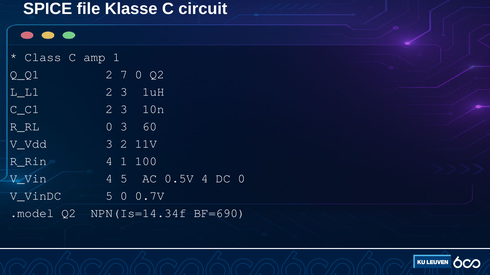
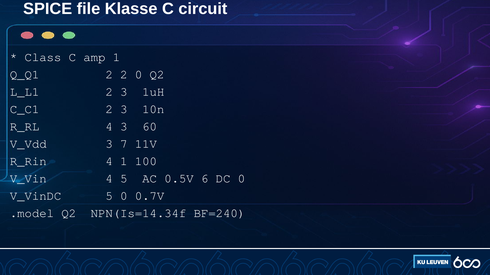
2 7: 7 -> 2 (124, 75)
R_RL 0: 0 -> 4 (109, 127)
3 2: 2 -> 7 (124, 144)
0.5V 4: 4 -> 6 (205, 179)
BF=690: BF=690 -> BF=240 (219, 214)
